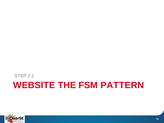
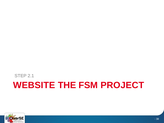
PATTERN: PATTERN -> PROJECT (122, 85)
